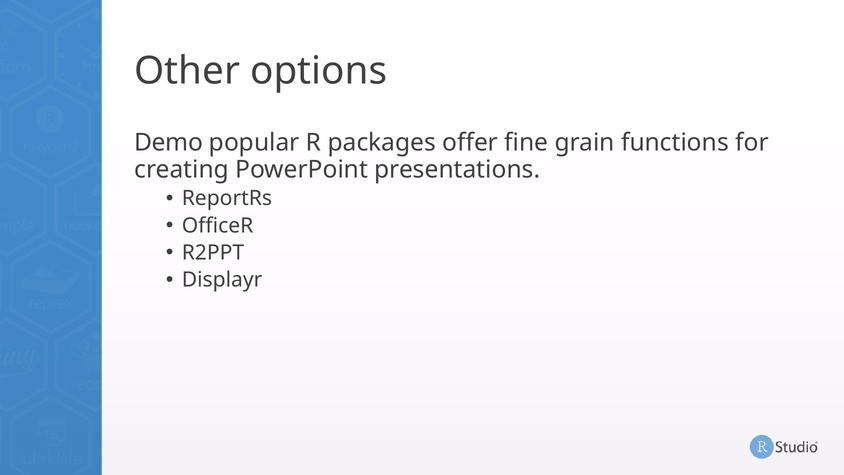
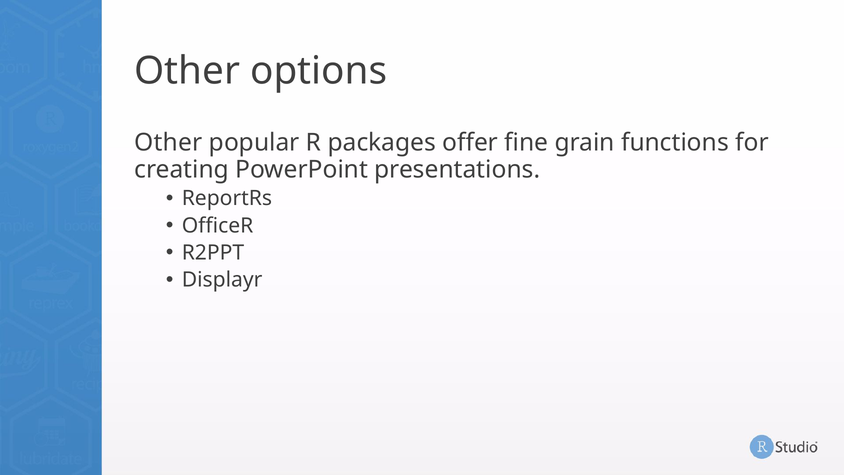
Demo: Demo -> Other (168, 143)
